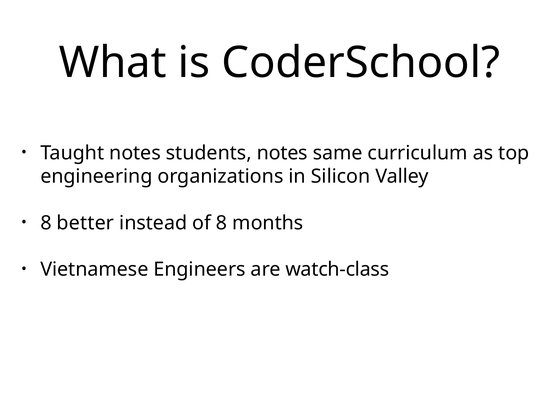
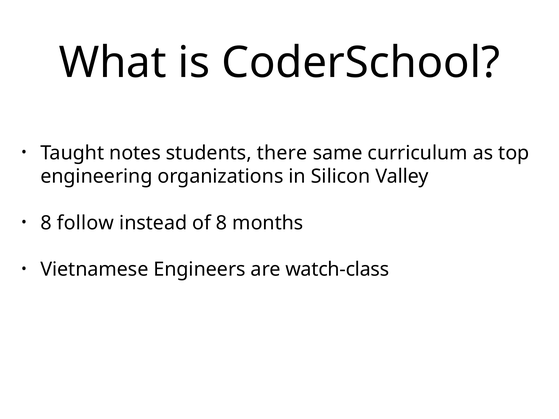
students notes: notes -> there (282, 153)
better: better -> follow (85, 223)
